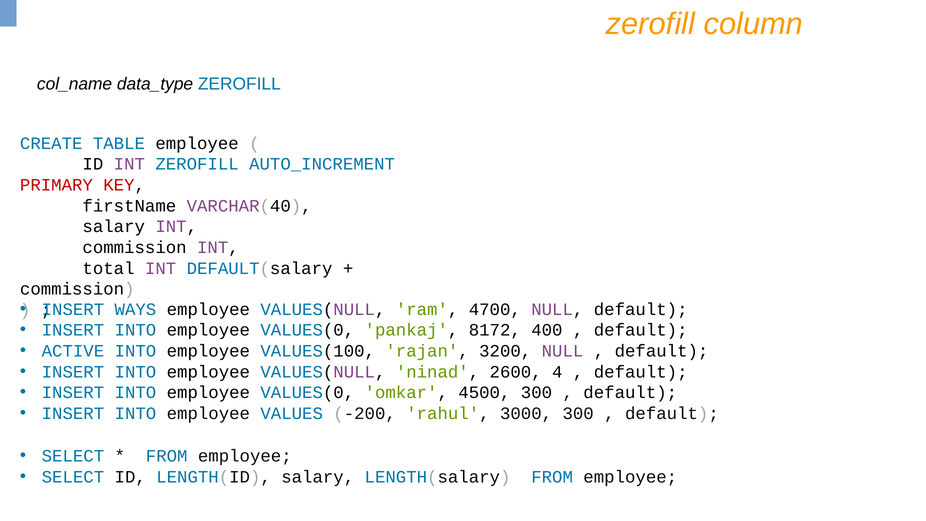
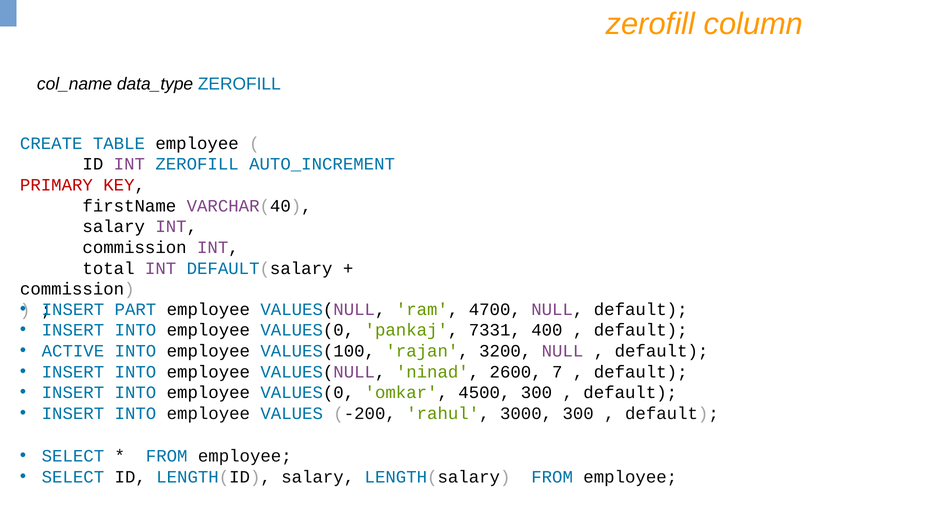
WAYS: WAYS -> PART (135, 309)
8172: 8172 -> 7331 (495, 330)
4: 4 -> 7 (557, 372)
